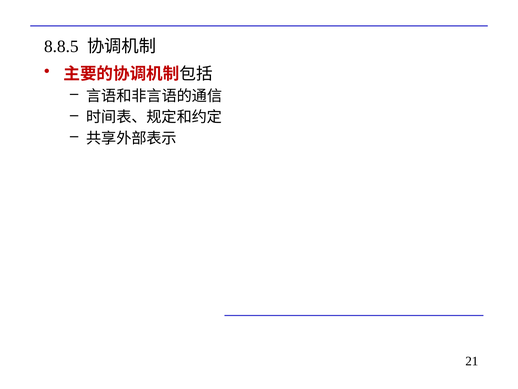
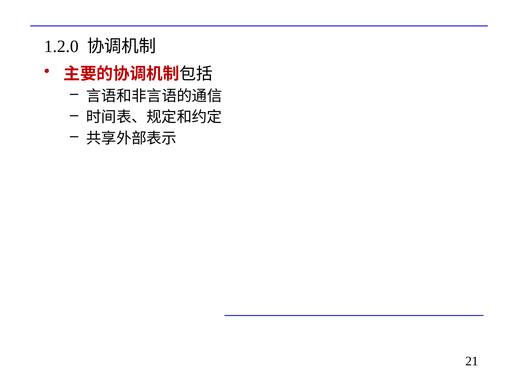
8.8.5: 8.8.5 -> 1.2.0 (61, 47)
